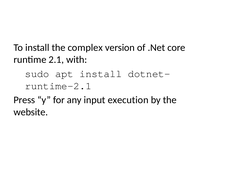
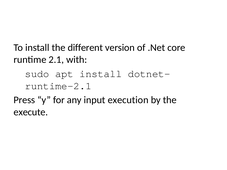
complex: complex -> different (85, 48)
website: website -> execute (31, 112)
